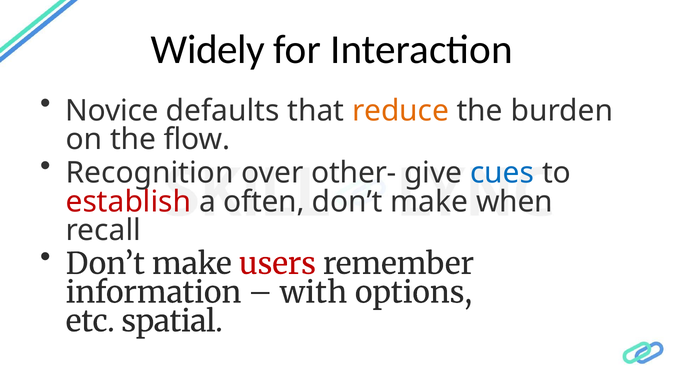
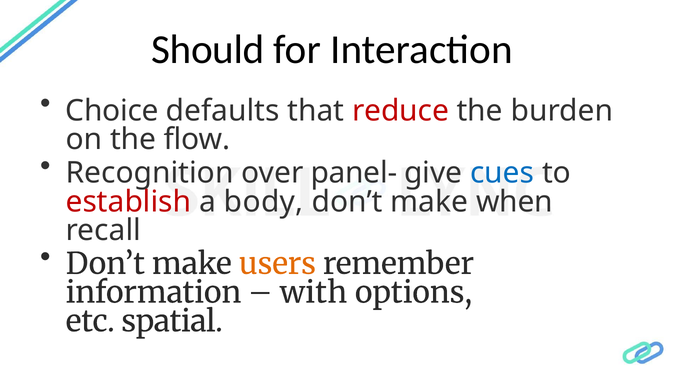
Widely: Widely -> Should (208, 50)
Novice: Novice -> Choice (112, 111)
reduce colour: orange -> red (401, 111)
other-: other- -> panel- (354, 173)
often: often -> body (264, 202)
users colour: red -> orange (277, 264)
